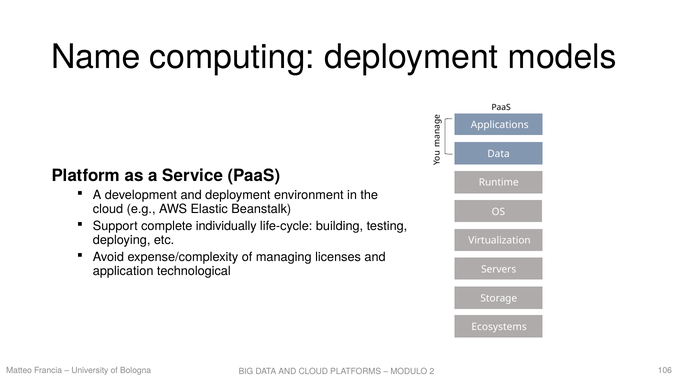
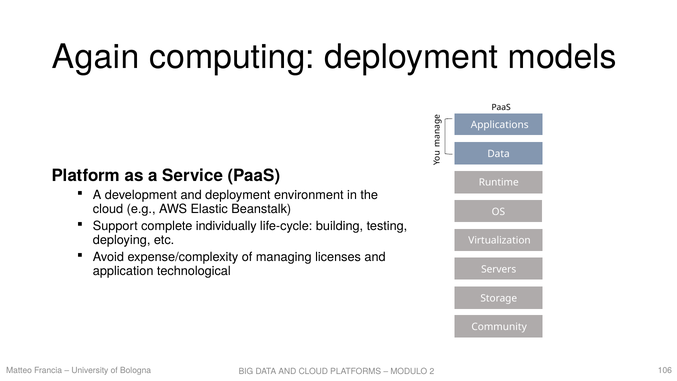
Name: Name -> Again (96, 57)
Ecosystems: Ecosystems -> Community (499, 327)
